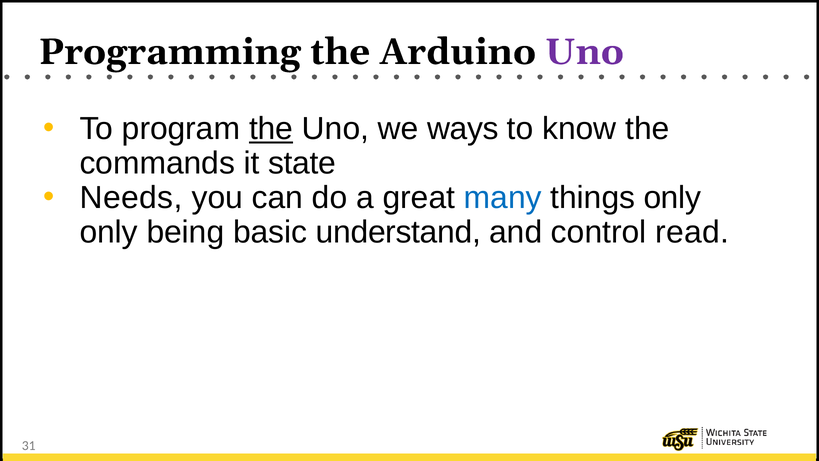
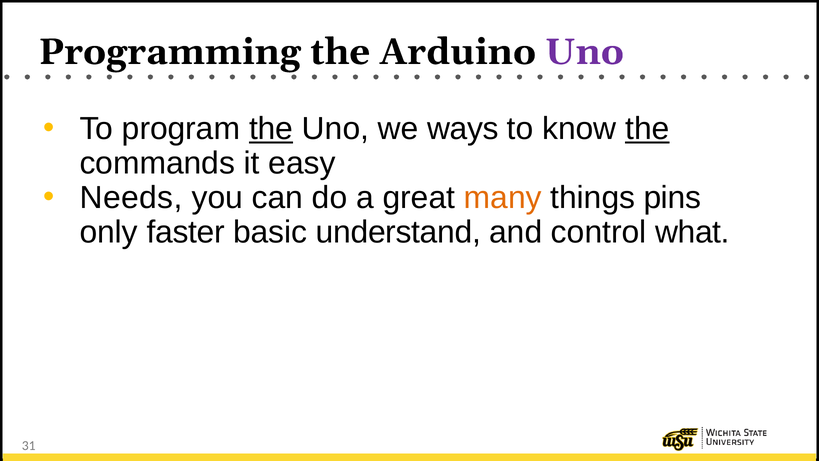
the underline: none -> present (647, 129)
state: state -> easy (302, 163)
many colour: blue -> orange (503, 197)
things only: only -> pins (672, 197)
being: being -> faster (186, 232)
read: read -> what (692, 232)
